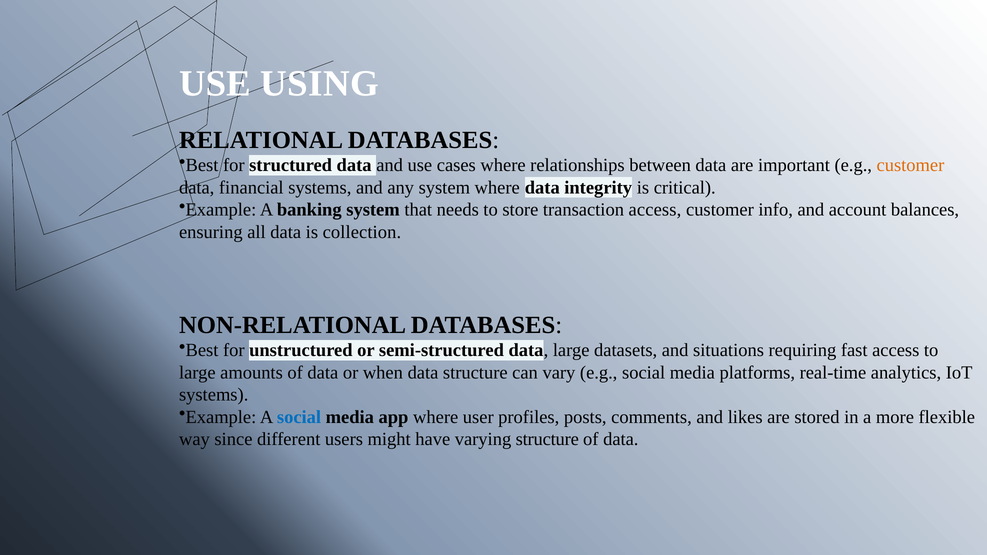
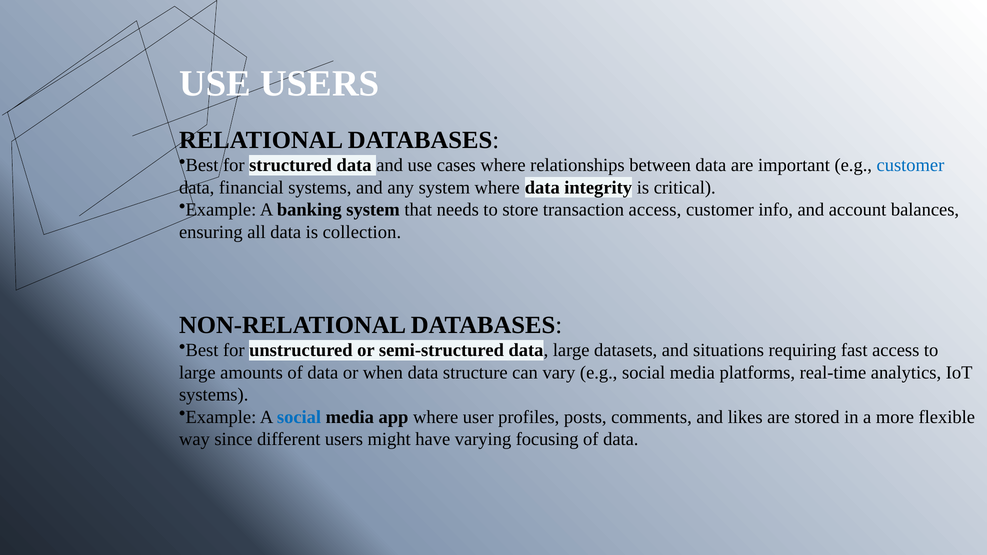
USE USING: USING -> USERS (320, 84)
customer colour: orange -> blue (910, 165)
varying structure: structure -> focusing (547, 439)
